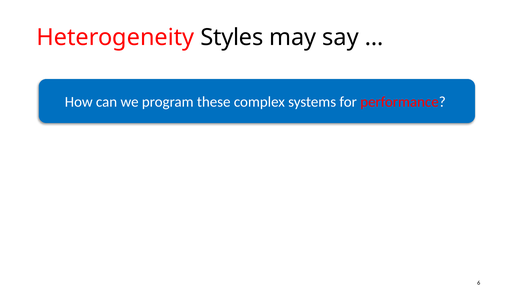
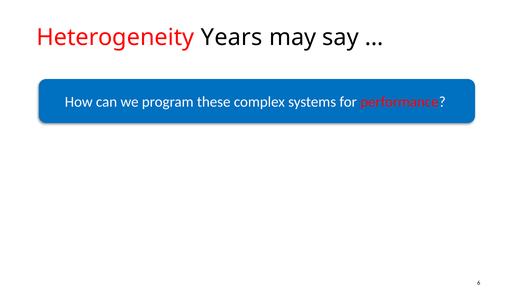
Styles: Styles -> Years (232, 38)
